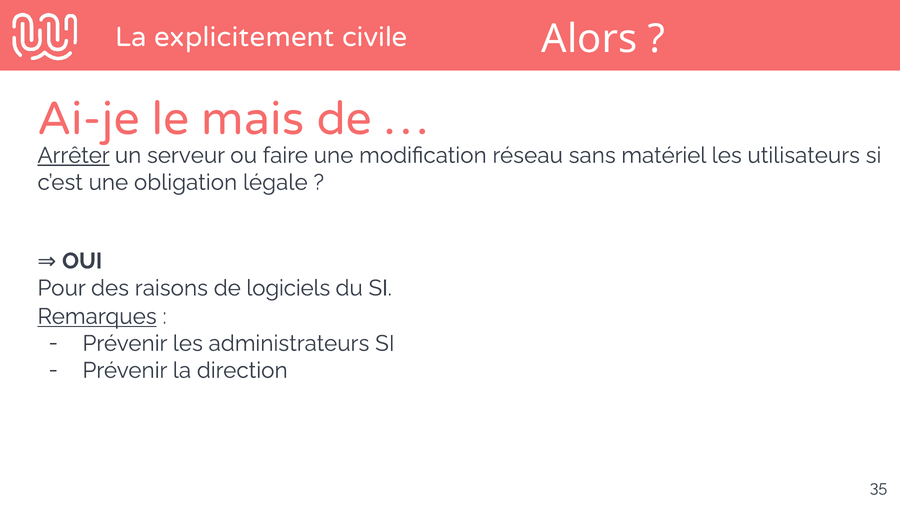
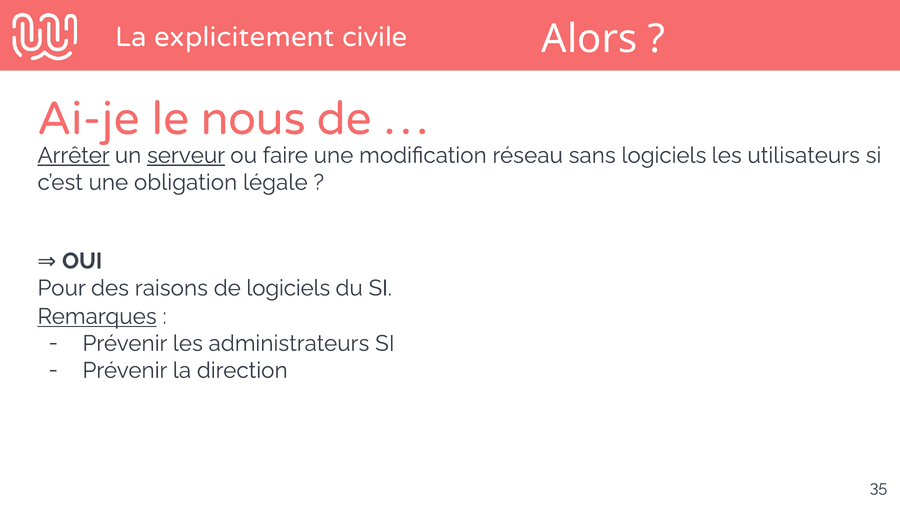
mais: mais -> nous (253, 119)
serveur underline: none -> present (186, 155)
sans matériel: matériel -> logiciels (664, 155)
